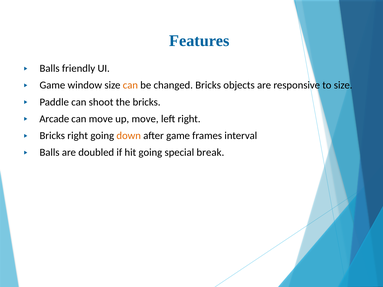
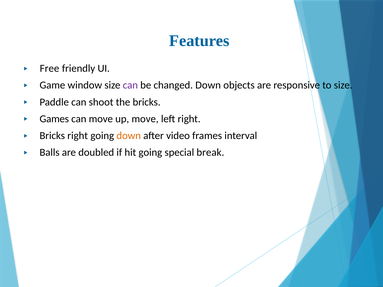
Balls: Balls -> Free (50, 68)
can colour: orange -> purple (130, 85)
changed Bricks: Bricks -> Down (208, 85)
Arcade: Arcade -> Games (54, 119)
after game: game -> video (178, 136)
